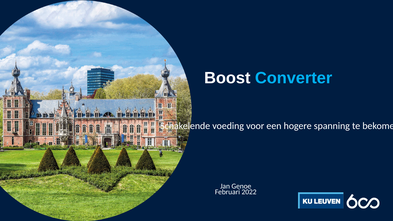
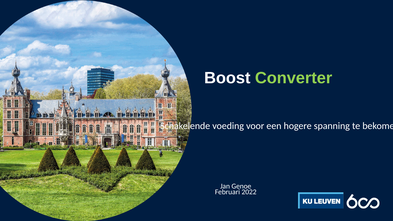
Converter colour: light blue -> light green (294, 78)
